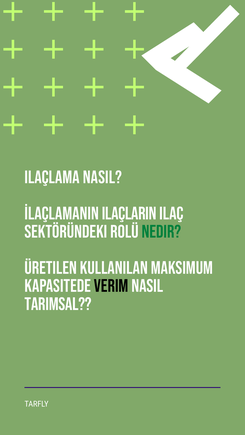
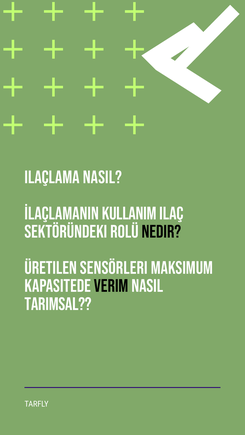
ilaçların: ilaçların -> kullanım (129, 214)
nedir colour: green -> black (161, 232)
kullanılan: kullanılan -> sensörleri (114, 268)
